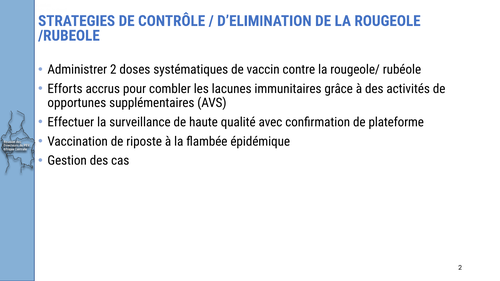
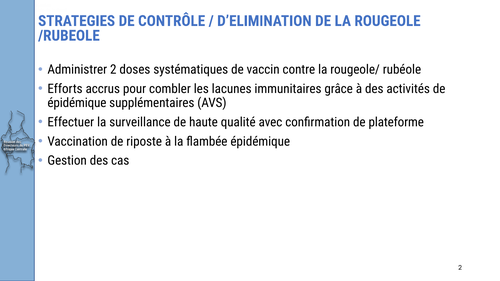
opportunes: opportunes -> épidémique (77, 103)
